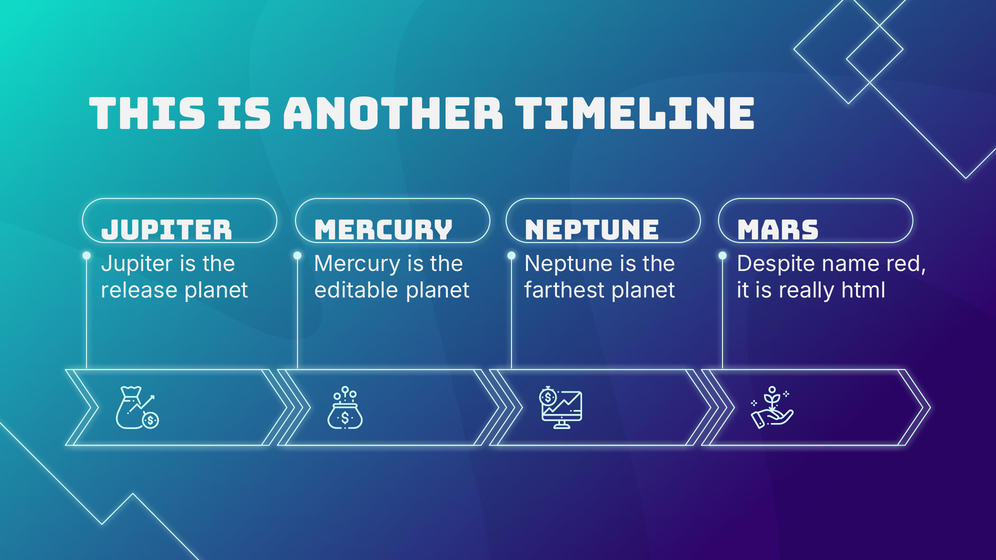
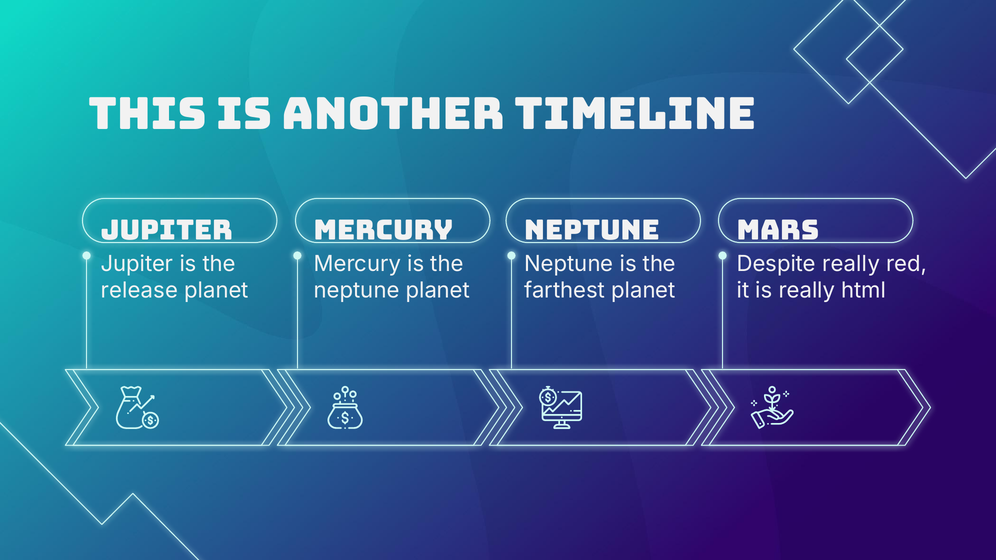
name: name -> really (851, 264)
editable: editable -> neptune (357, 291)
